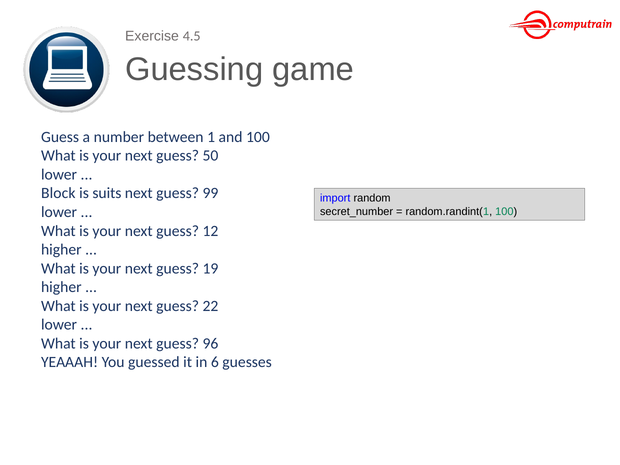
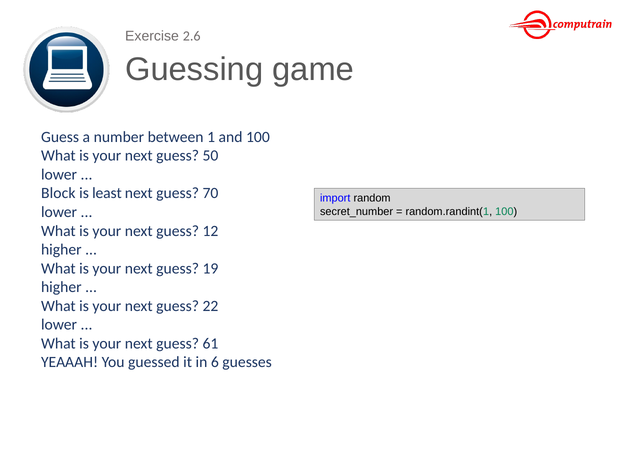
4.5: 4.5 -> 2.6 (192, 36)
suits: suits -> least (107, 193)
99: 99 -> 70 (210, 193)
96: 96 -> 61 (210, 343)
